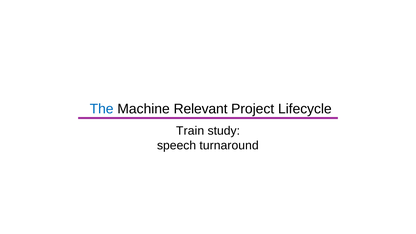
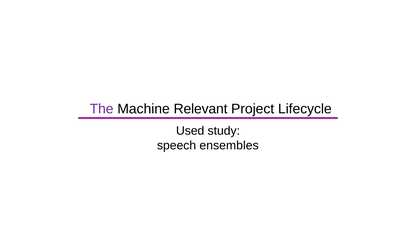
The colour: blue -> purple (102, 109)
Train: Train -> Used (190, 131)
turnaround: turnaround -> ensembles (229, 145)
